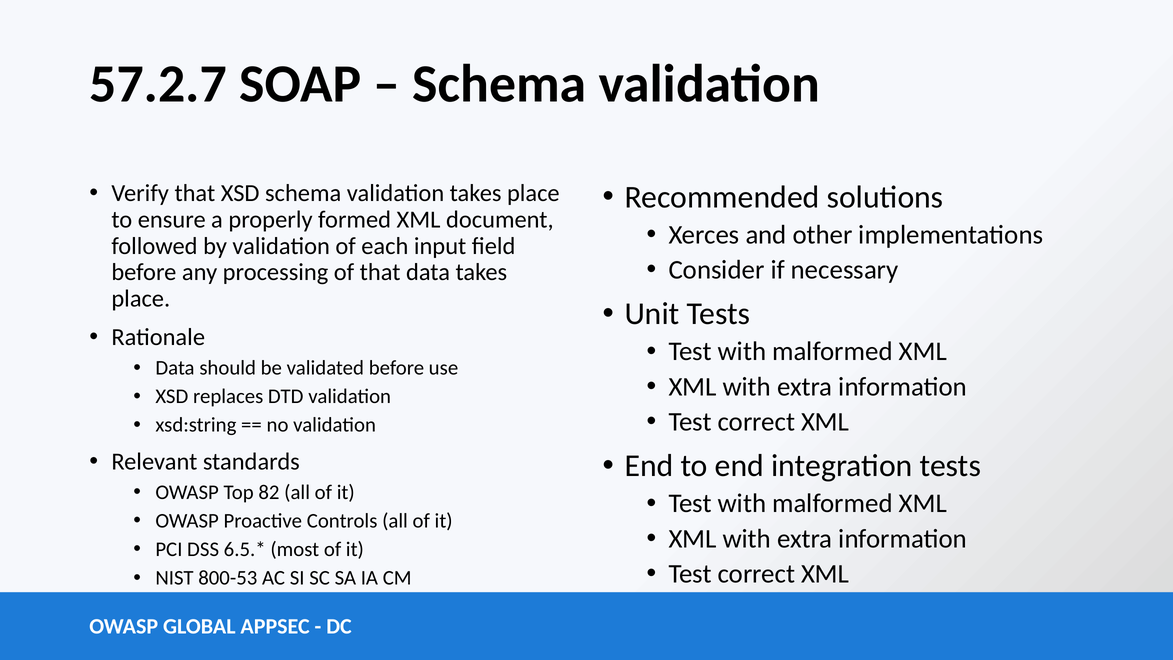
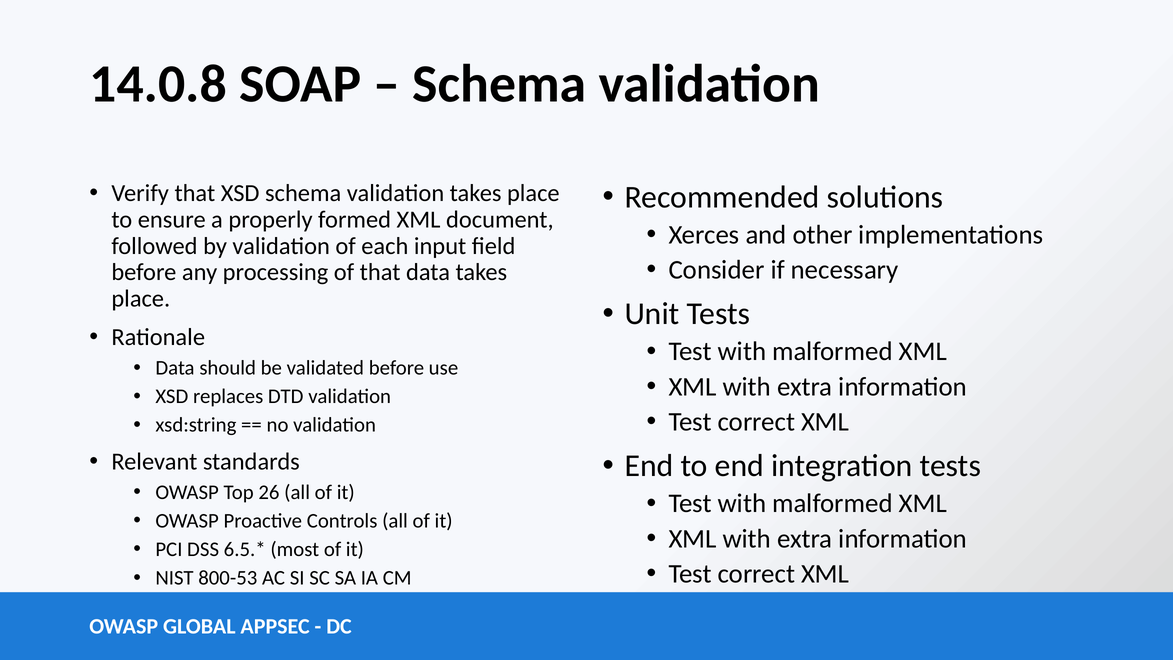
57.2.7: 57.2.7 -> 14.0.8 (158, 84)
82: 82 -> 26 (269, 492)
